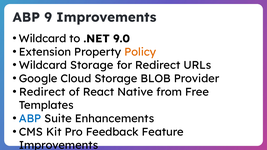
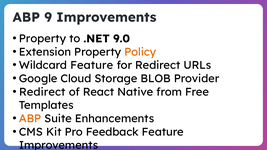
Wildcard: Wildcard -> Property (42, 39)
Wildcard Storage: Storage -> Feature (92, 65)
ABP colour: blue -> orange (30, 119)
